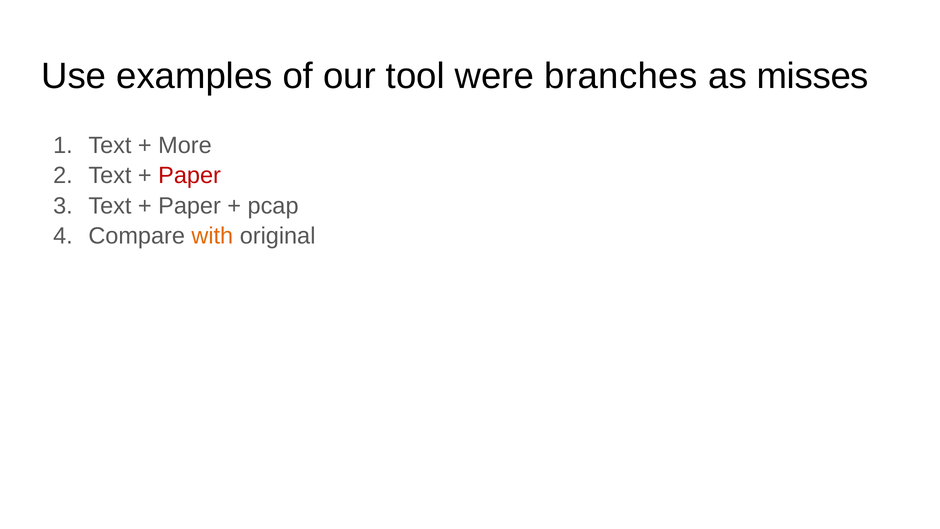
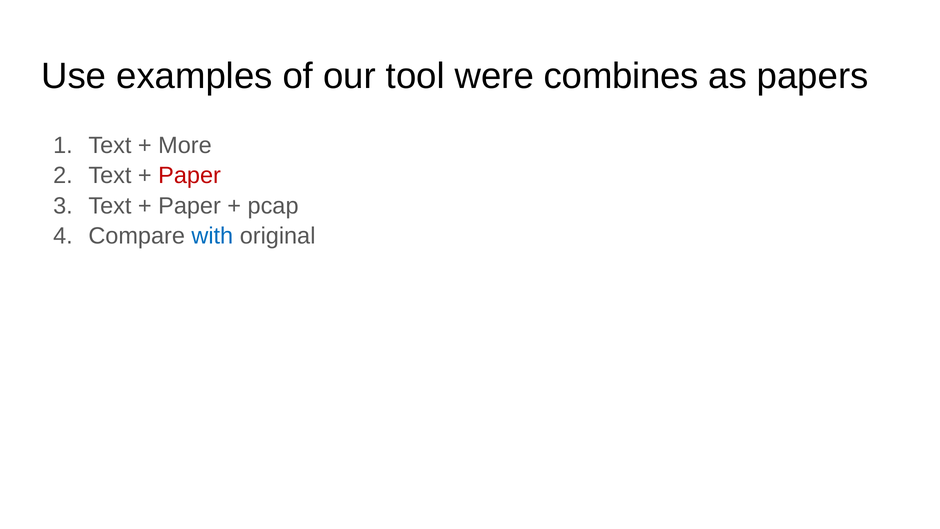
branches: branches -> combines (621, 76)
misses: misses -> papers (813, 76)
with colour: orange -> blue (212, 236)
